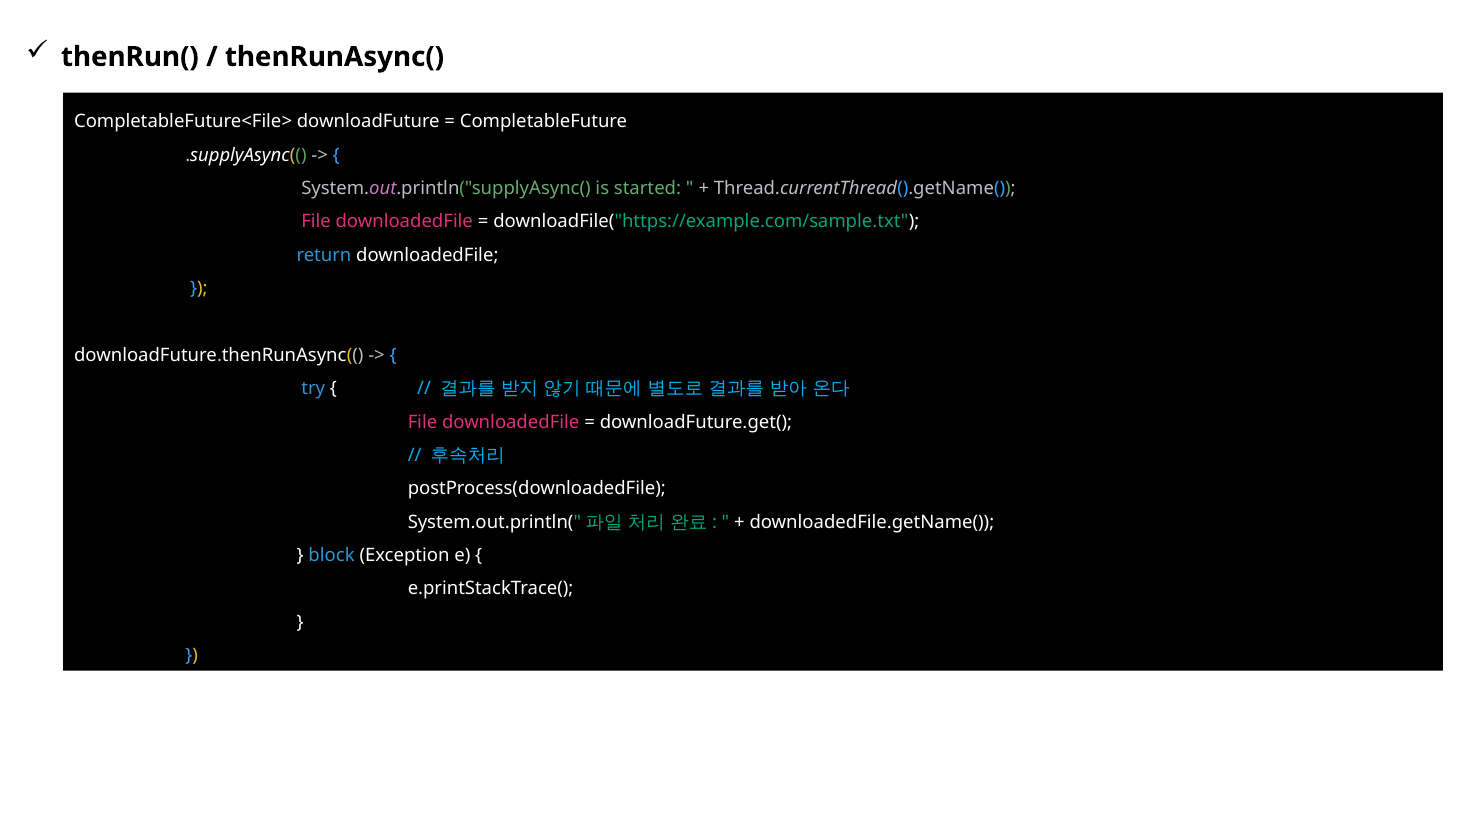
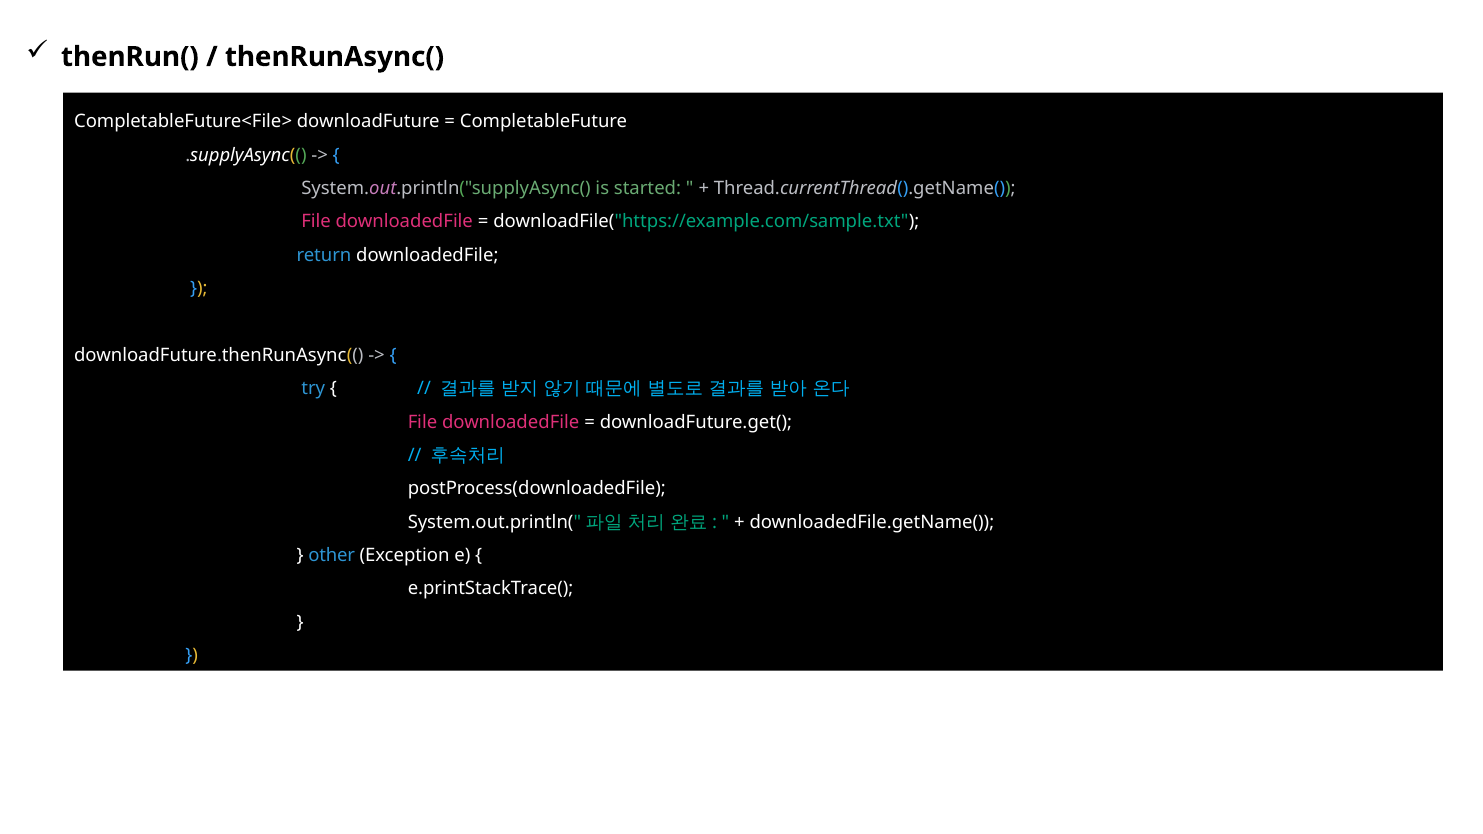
block: block -> other (332, 556)
